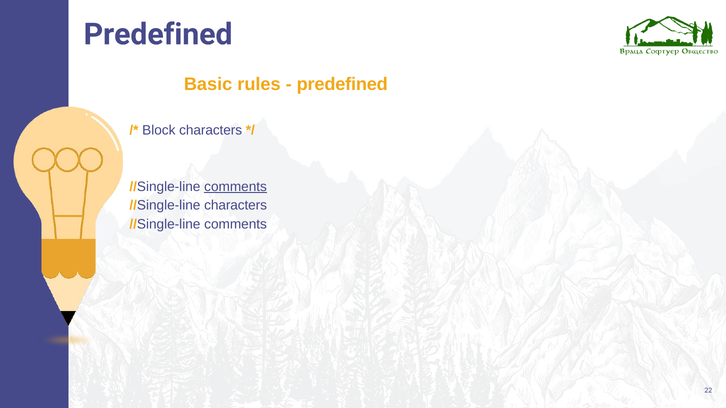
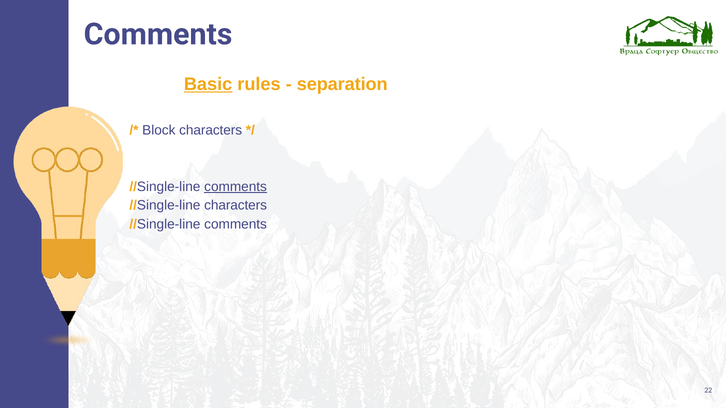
Predefined: Predefined -> Comments (158, 34)
Basic underline: none -> present (208, 84)
predefined: predefined -> separation (342, 84)
